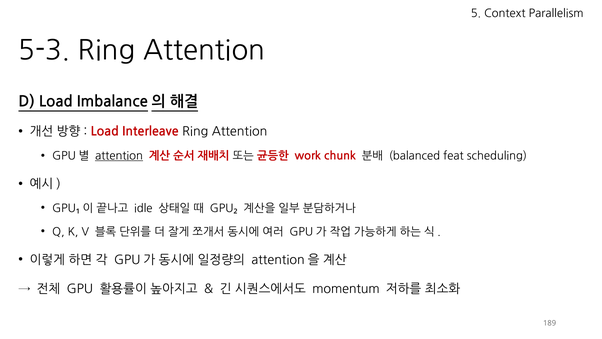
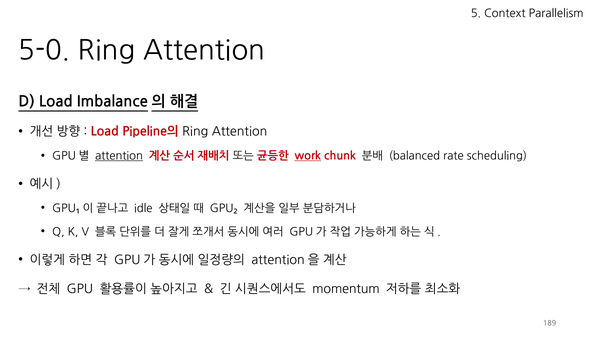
5-3: 5-3 -> 5-0 (44, 50)
Interleave: Interleave -> Pipeline의 (151, 132)
work underline: none -> present (308, 156)
feat: feat -> rate (453, 156)
